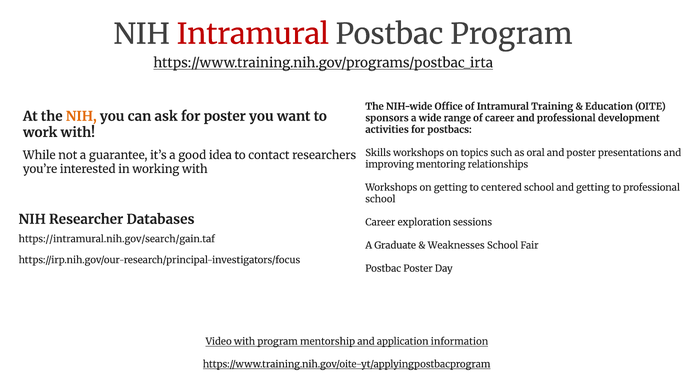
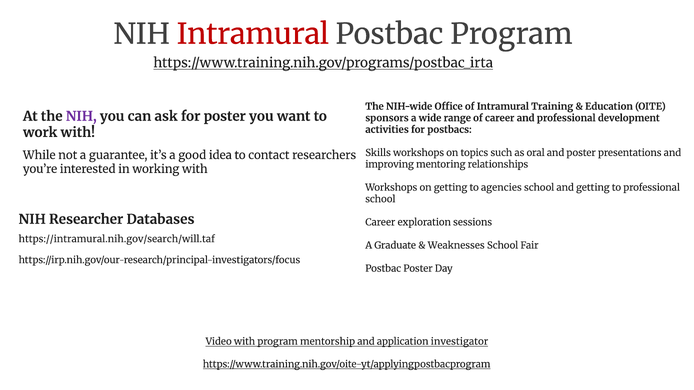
NIH colour: orange -> purple (81, 116)
centered: centered -> agencies (501, 188)
https://intramural.nih.gov/search/gain.taf: https://intramural.nih.gov/search/gain.taf -> https://intramural.nih.gov/search/will.taf (117, 239)
information: information -> investigator (459, 342)
